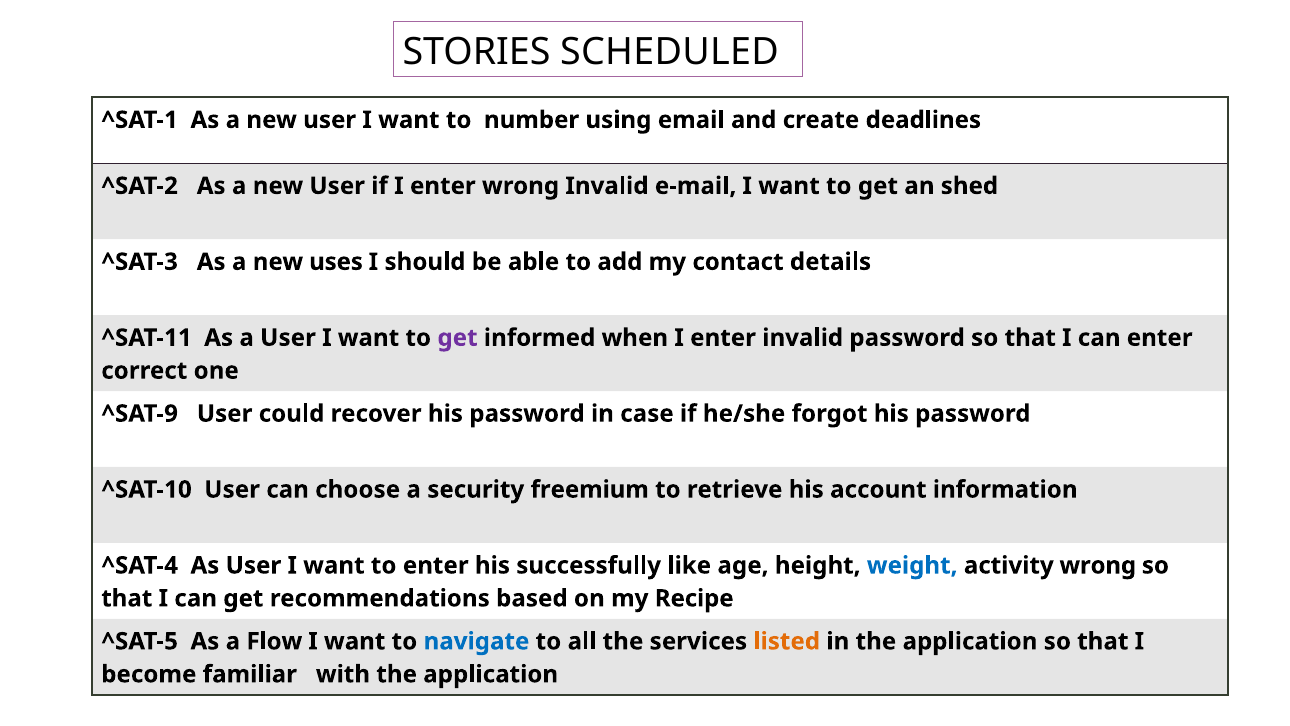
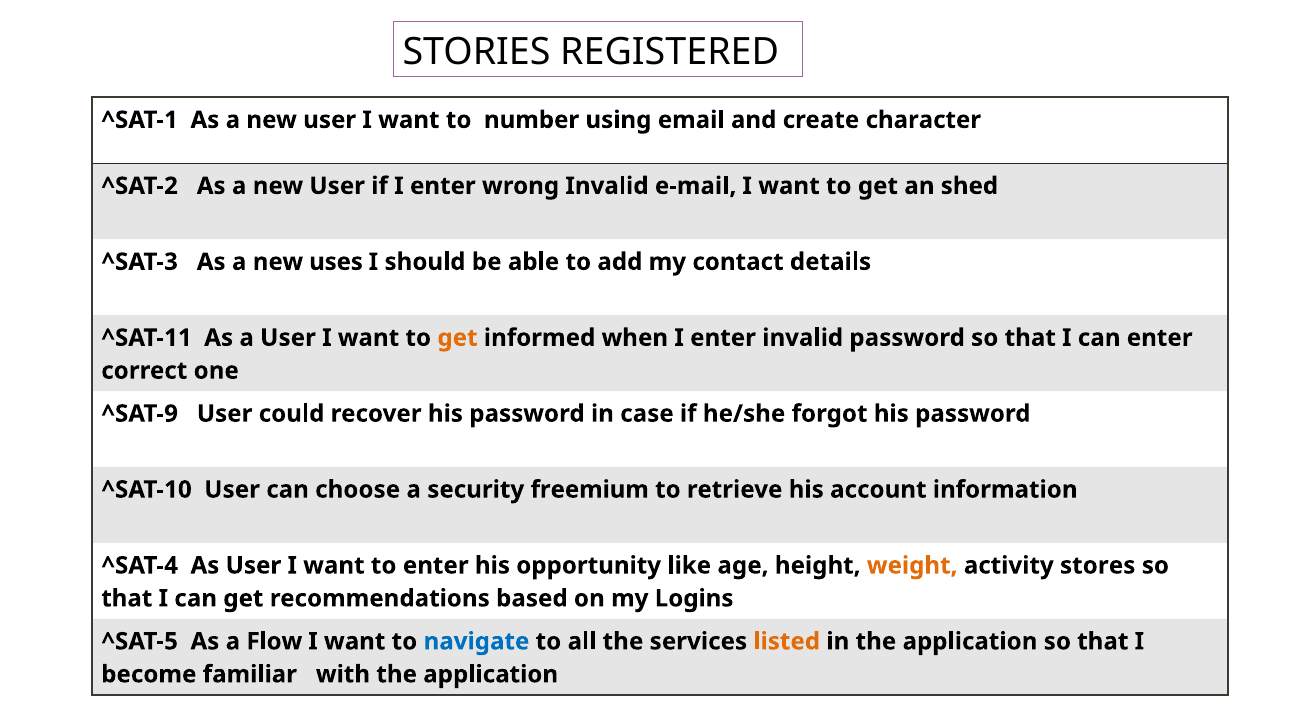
SCHEDULED: SCHEDULED -> REGISTERED (670, 52)
deadlines: deadlines -> character (923, 120)
get colour: purple -> orange (457, 338)
successfully: successfully -> opportunity (589, 565)
weight colour: blue -> orange (912, 565)
activity wrong: wrong -> stores (1098, 565)
Recipe: Recipe -> Logins (694, 598)
